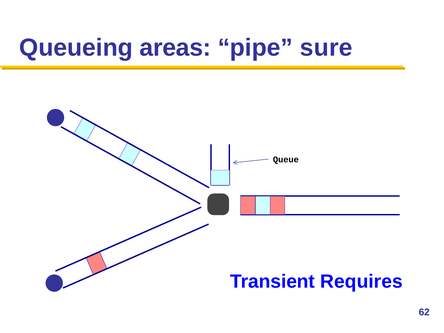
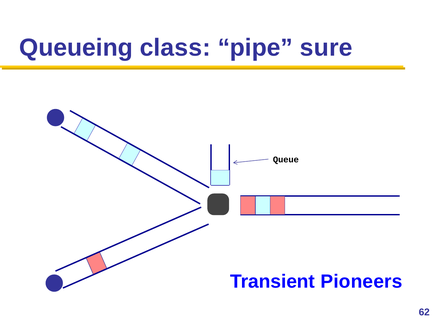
areas: areas -> class (175, 48)
Requires: Requires -> Pioneers (362, 281)
